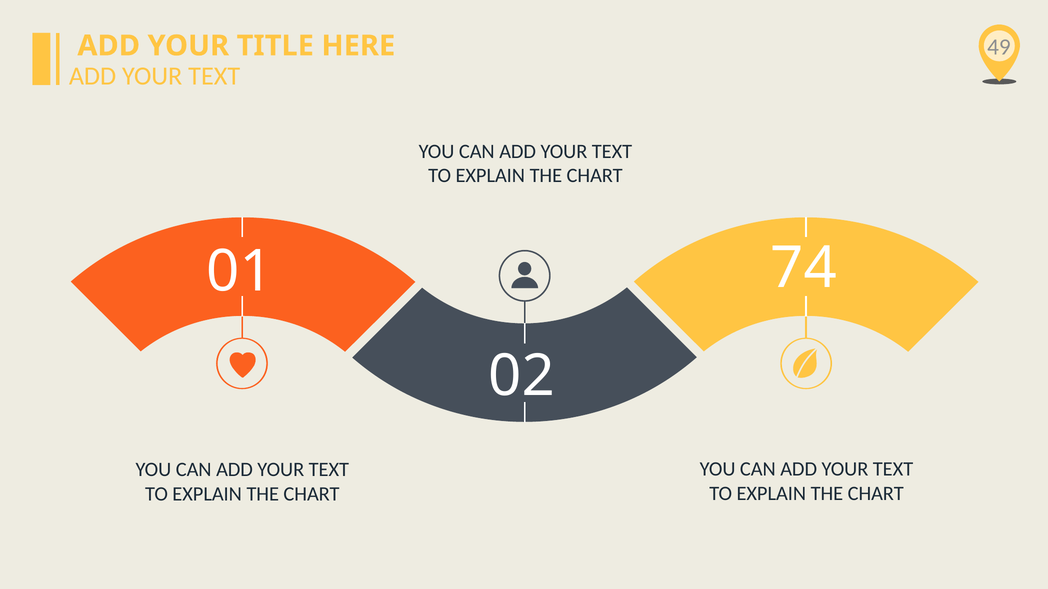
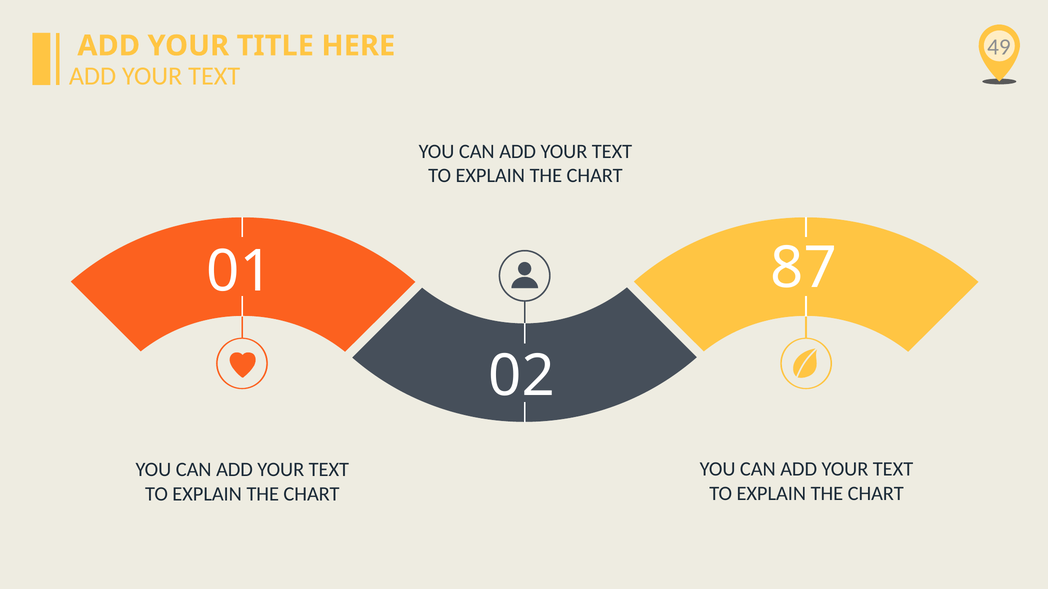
74: 74 -> 87 (804, 268)
